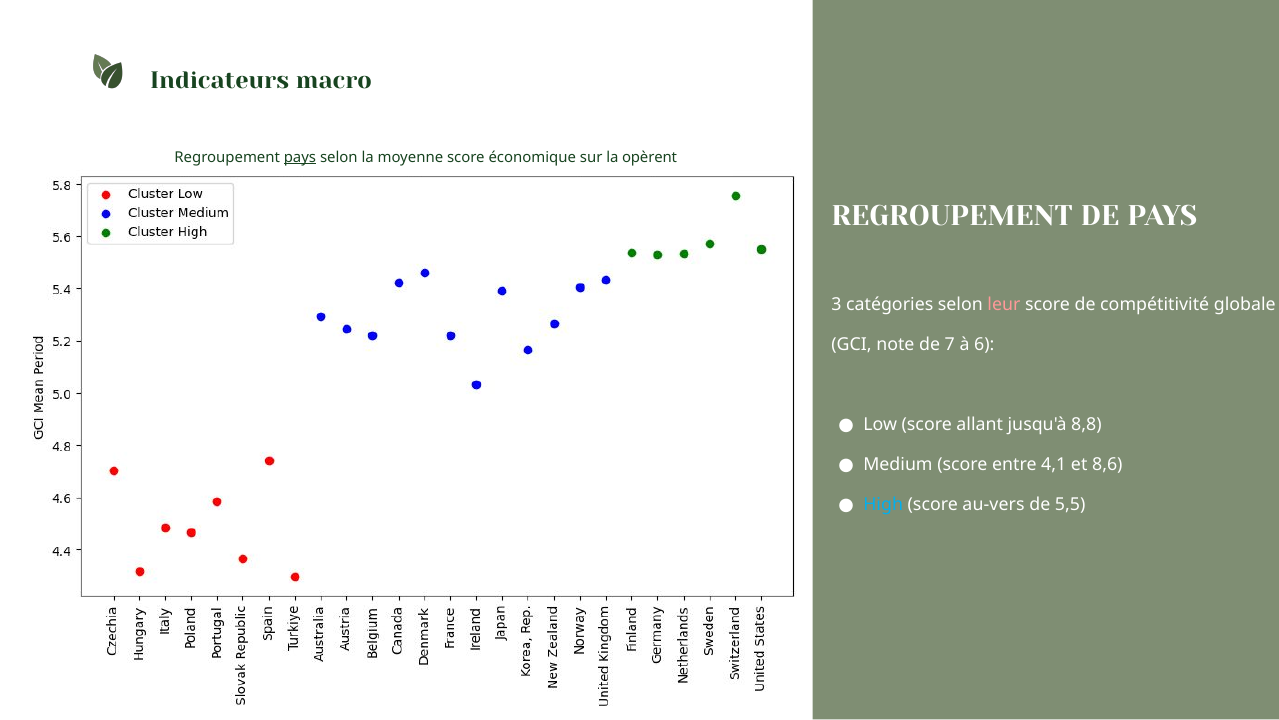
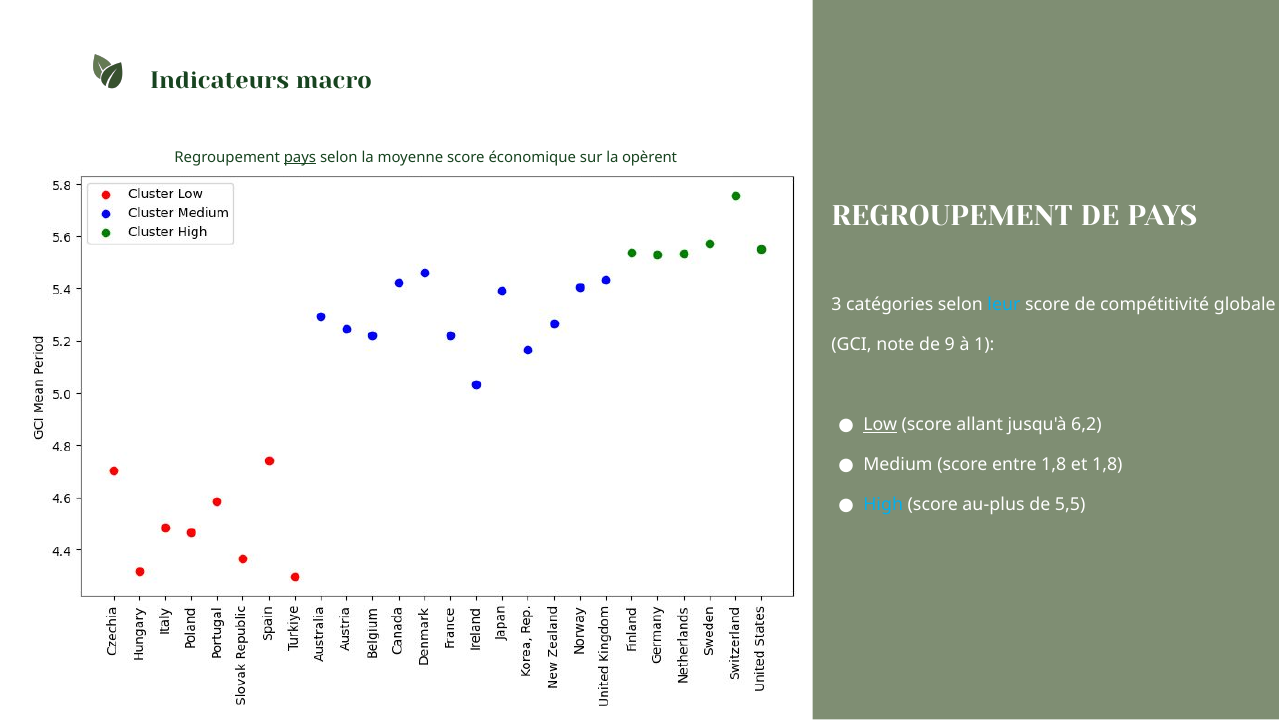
leur colour: pink -> light blue (1004, 305)
7: 7 -> 9 (950, 345)
6: 6 -> 1 (984, 345)
Low underline: none -> present (880, 424)
8,8: 8,8 -> 6,2 (1086, 424)
entre 4,1: 4,1 -> 1,8 (1054, 464)
et 8,6: 8,6 -> 1,8 (1107, 464)
au-vers: au-vers -> au-plus (994, 504)
